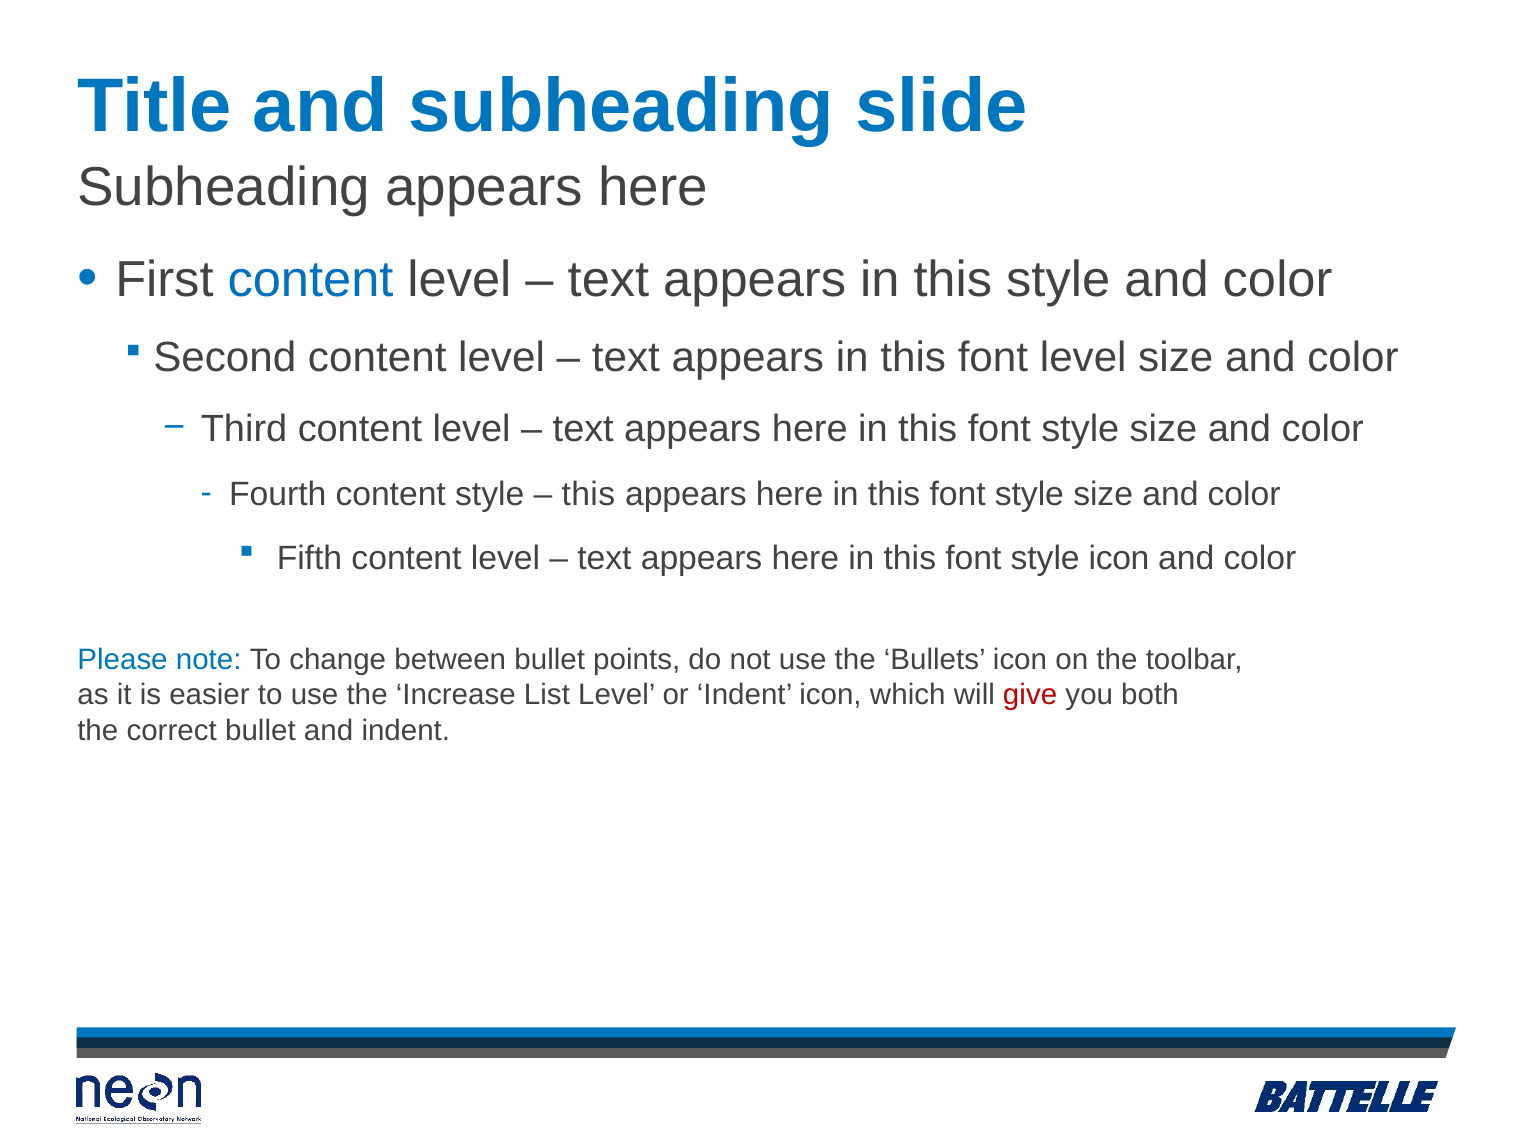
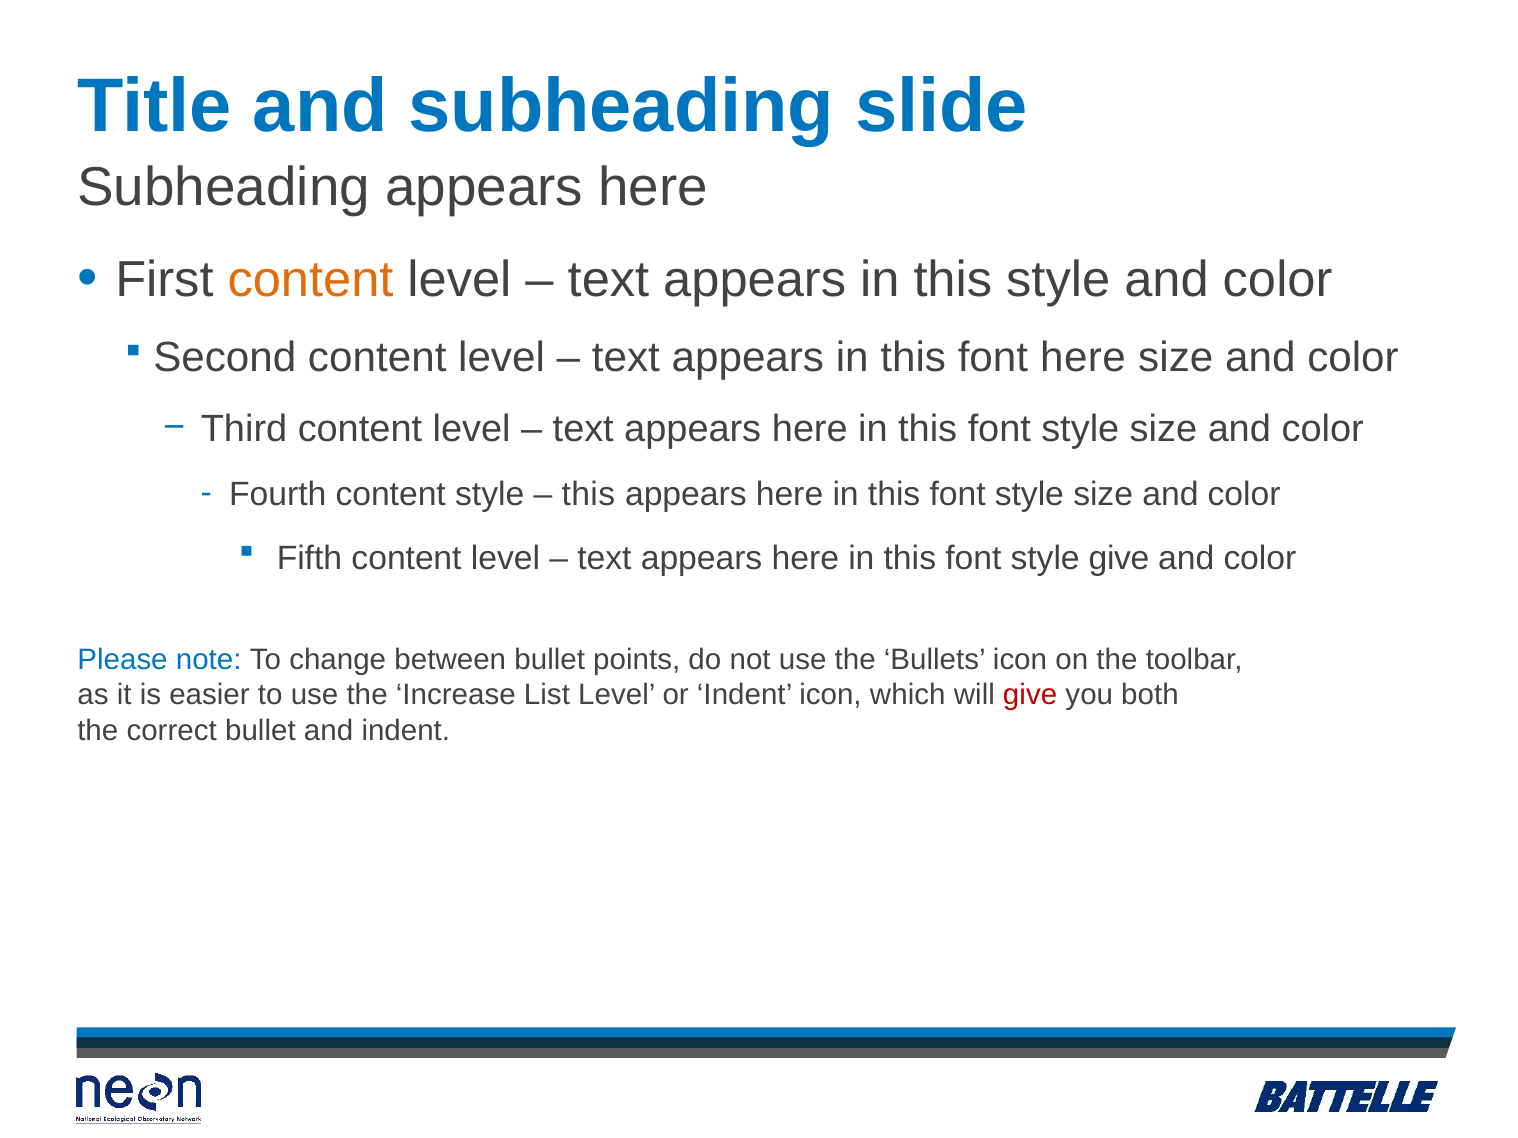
content colour: blue -> orange (310, 280)
font level: level -> here (1083, 358)
style icon: icon -> give (1119, 559)
